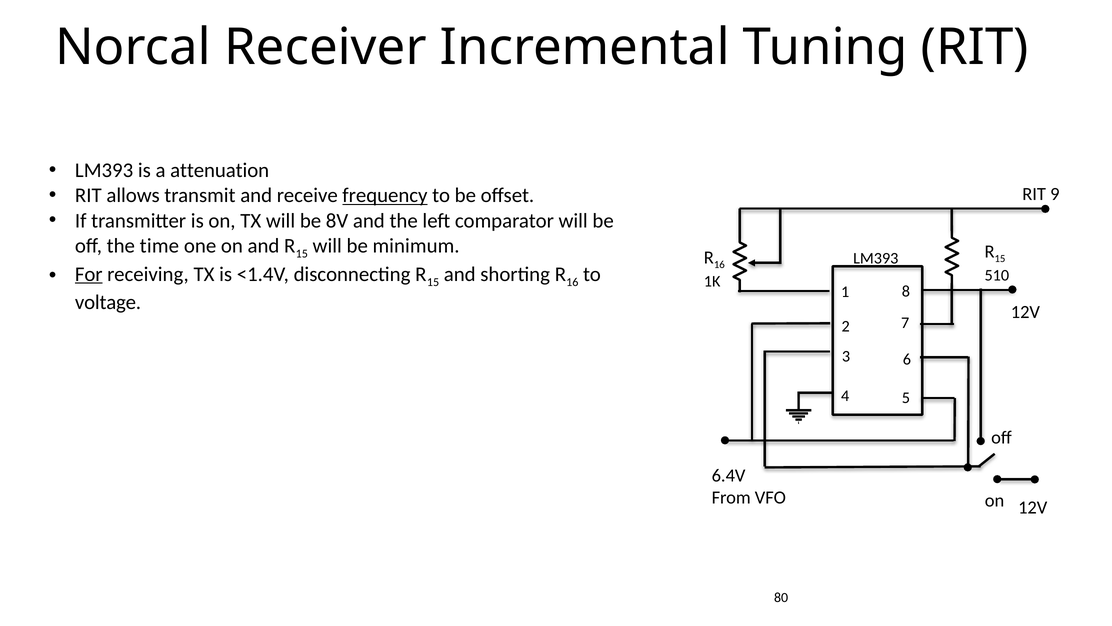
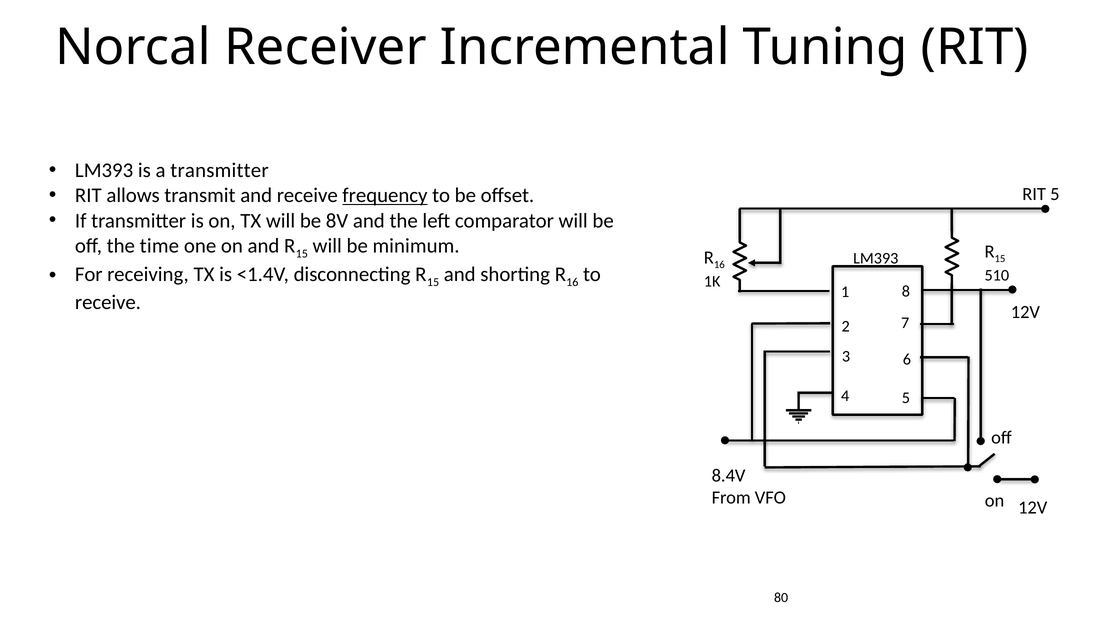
a attenuation: attenuation -> transmitter (220, 170)
RIT 9: 9 -> 5 (1055, 194)
For underline: present -> none (89, 274)
voltage: voltage -> receive (108, 302)
6.4V: 6.4V -> 8.4V (729, 475)
